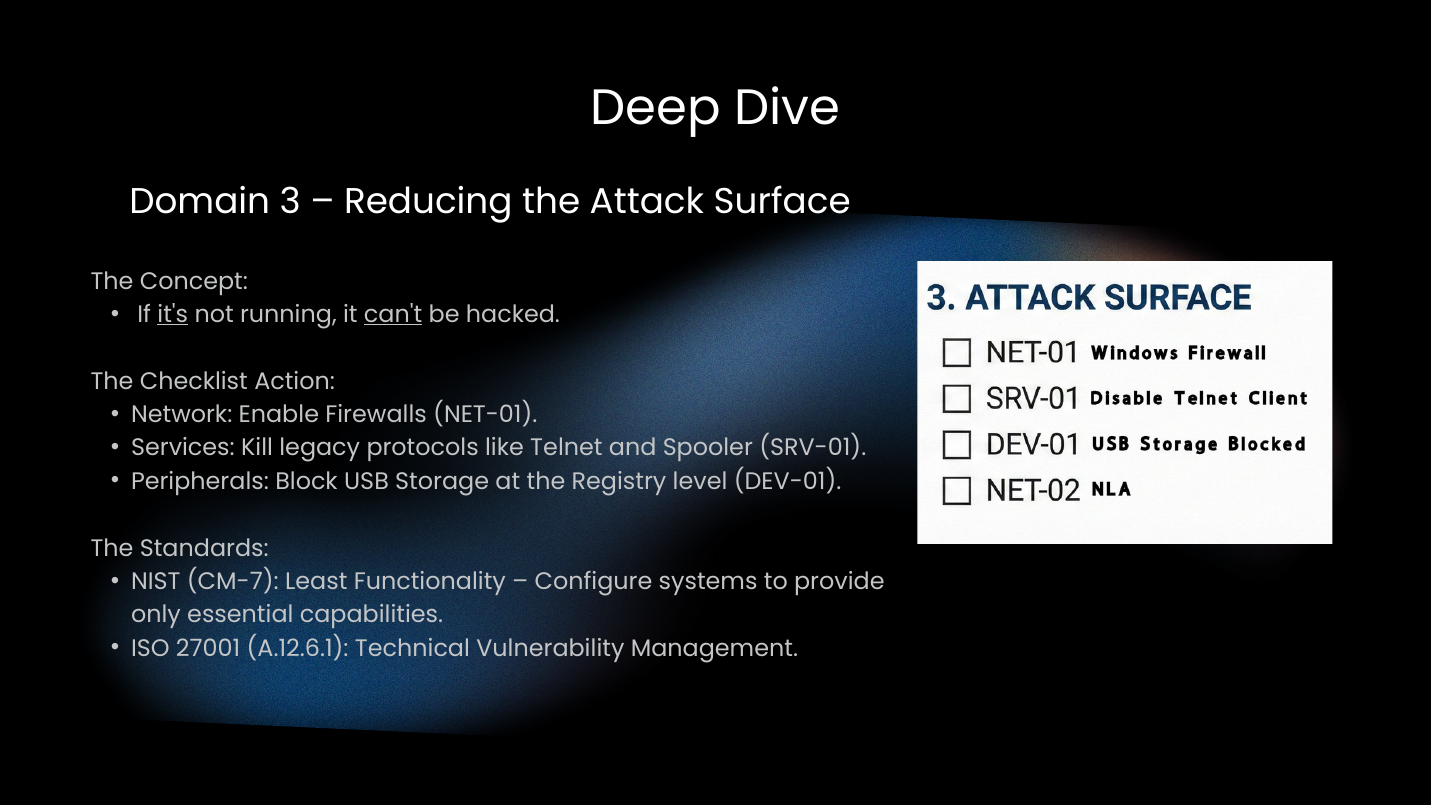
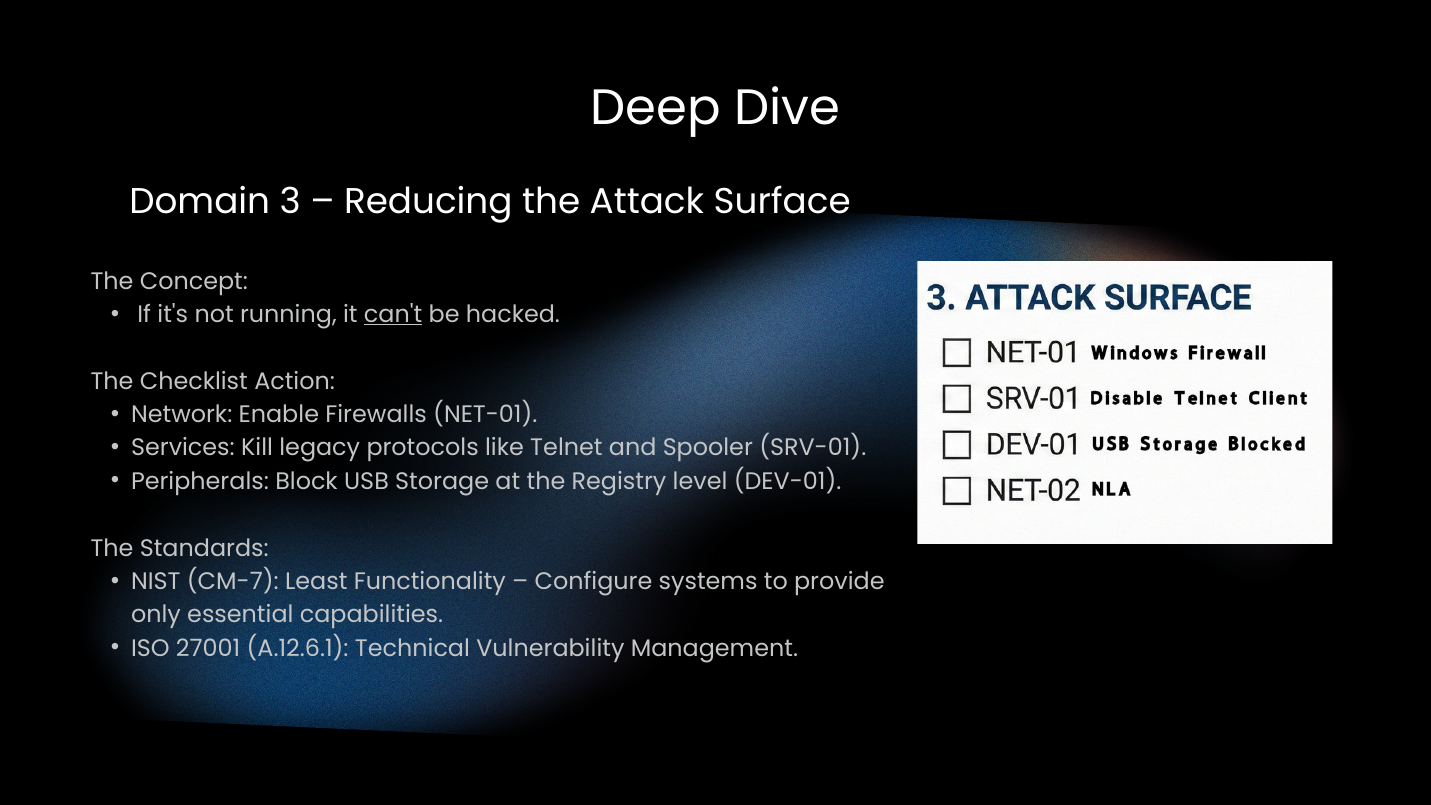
it's underline: present -> none (173, 314)
